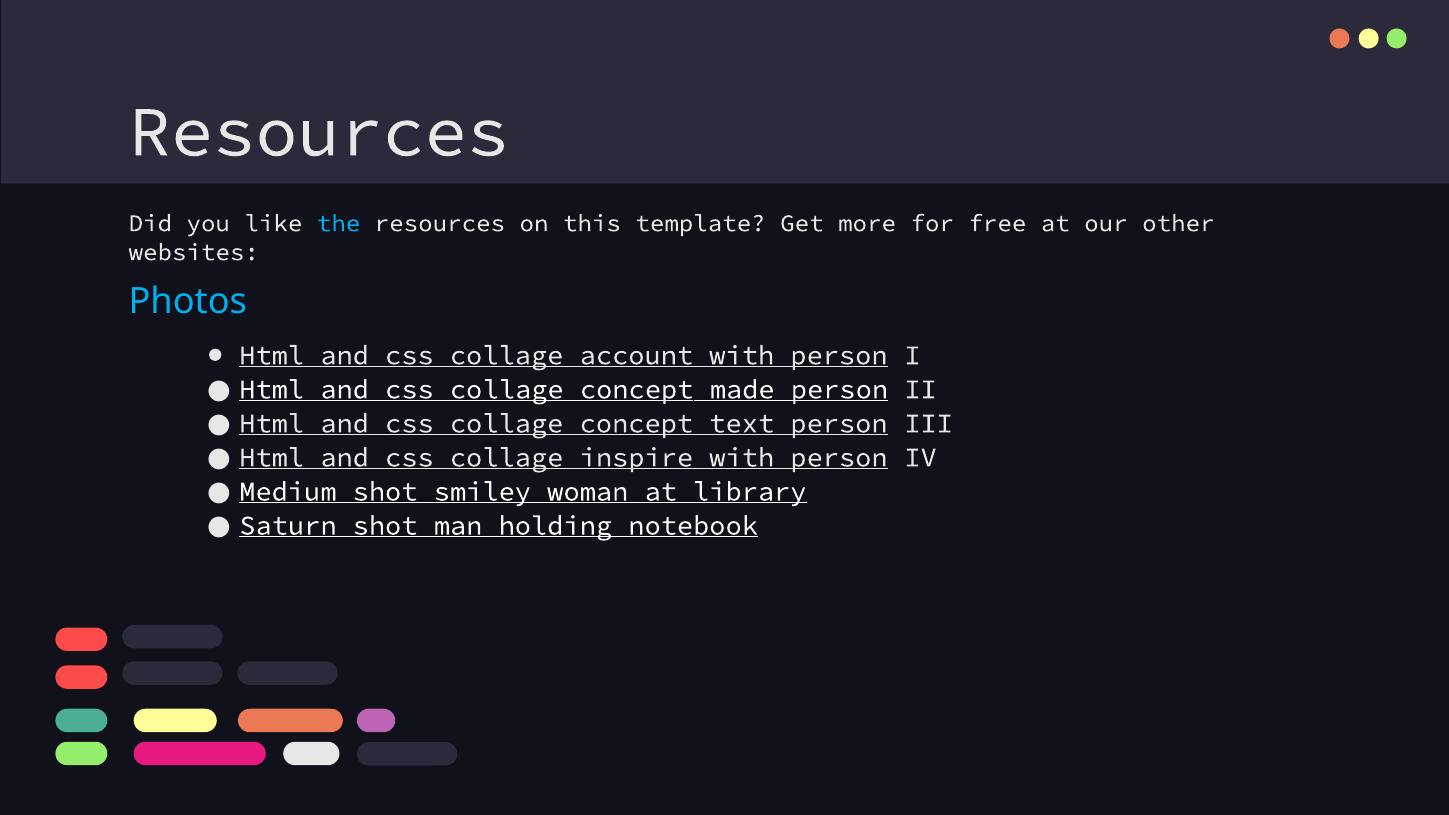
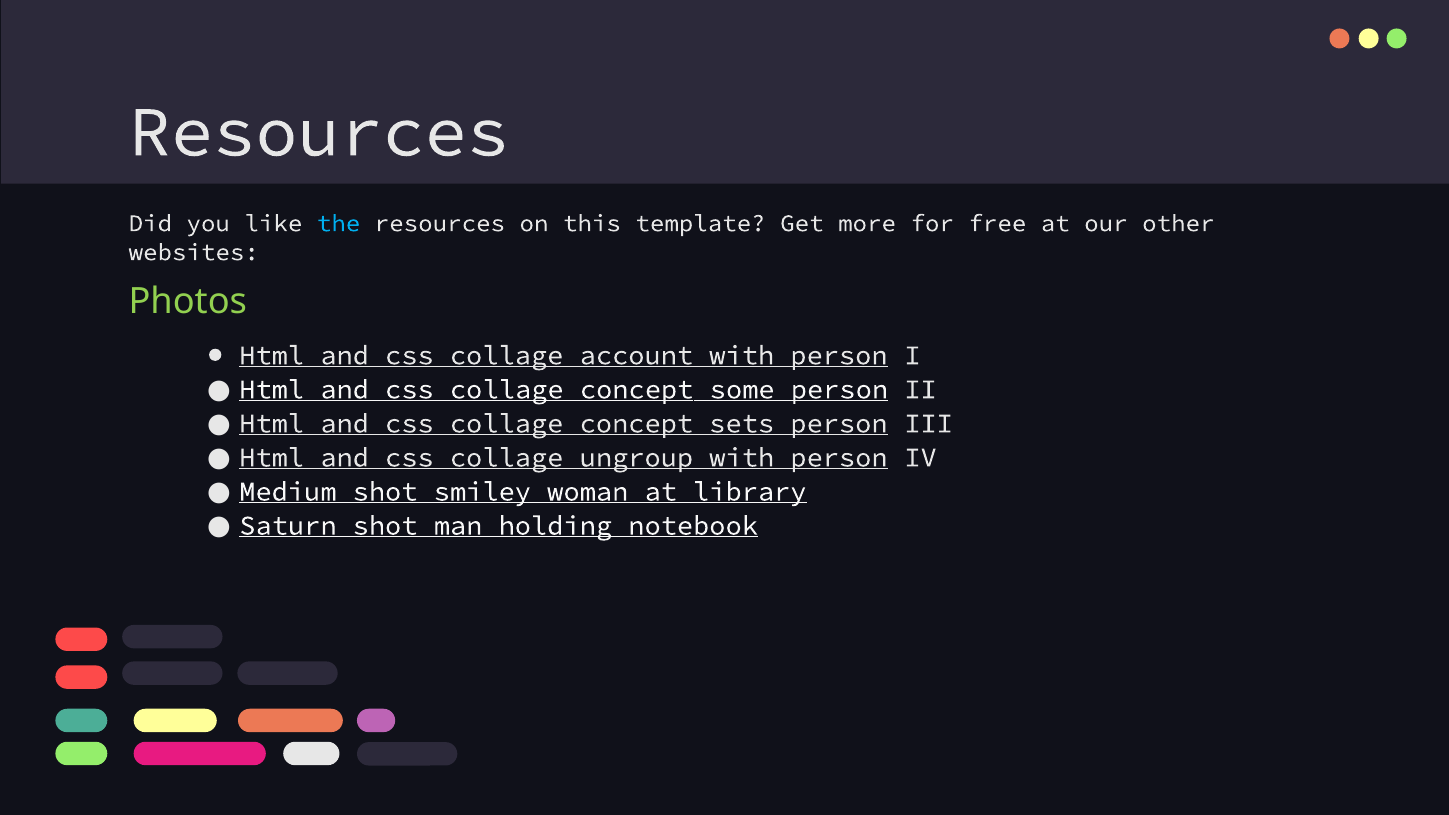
Photos colour: light blue -> light green (188, 302)
made: made -> some (742, 389)
text: text -> sets (742, 424)
inspire: inspire -> ungroup (636, 458)
